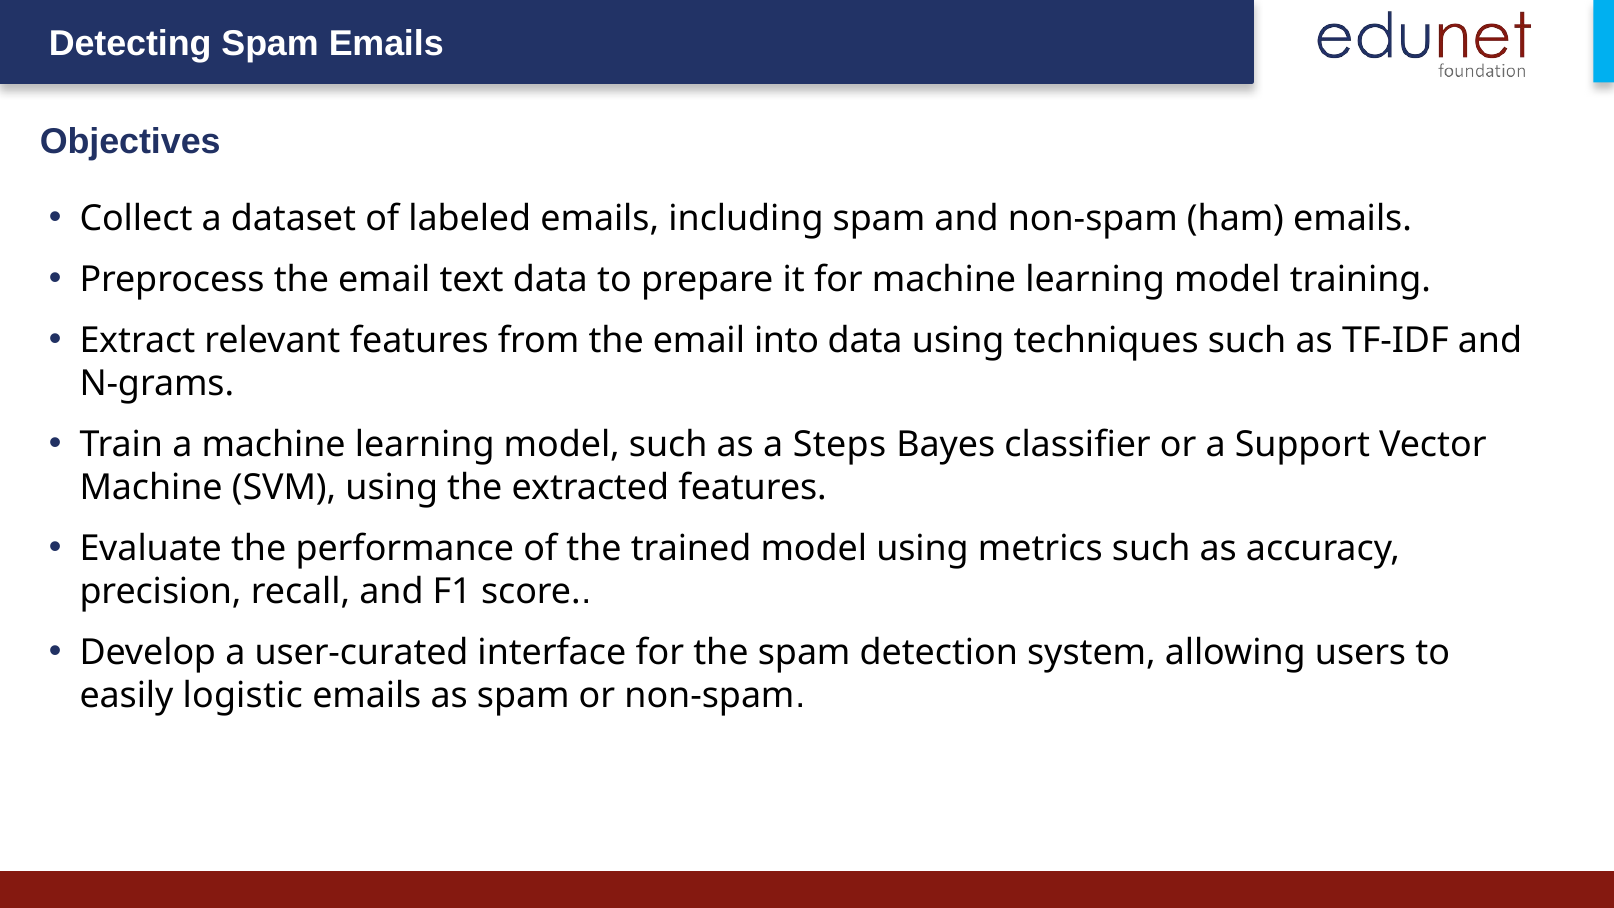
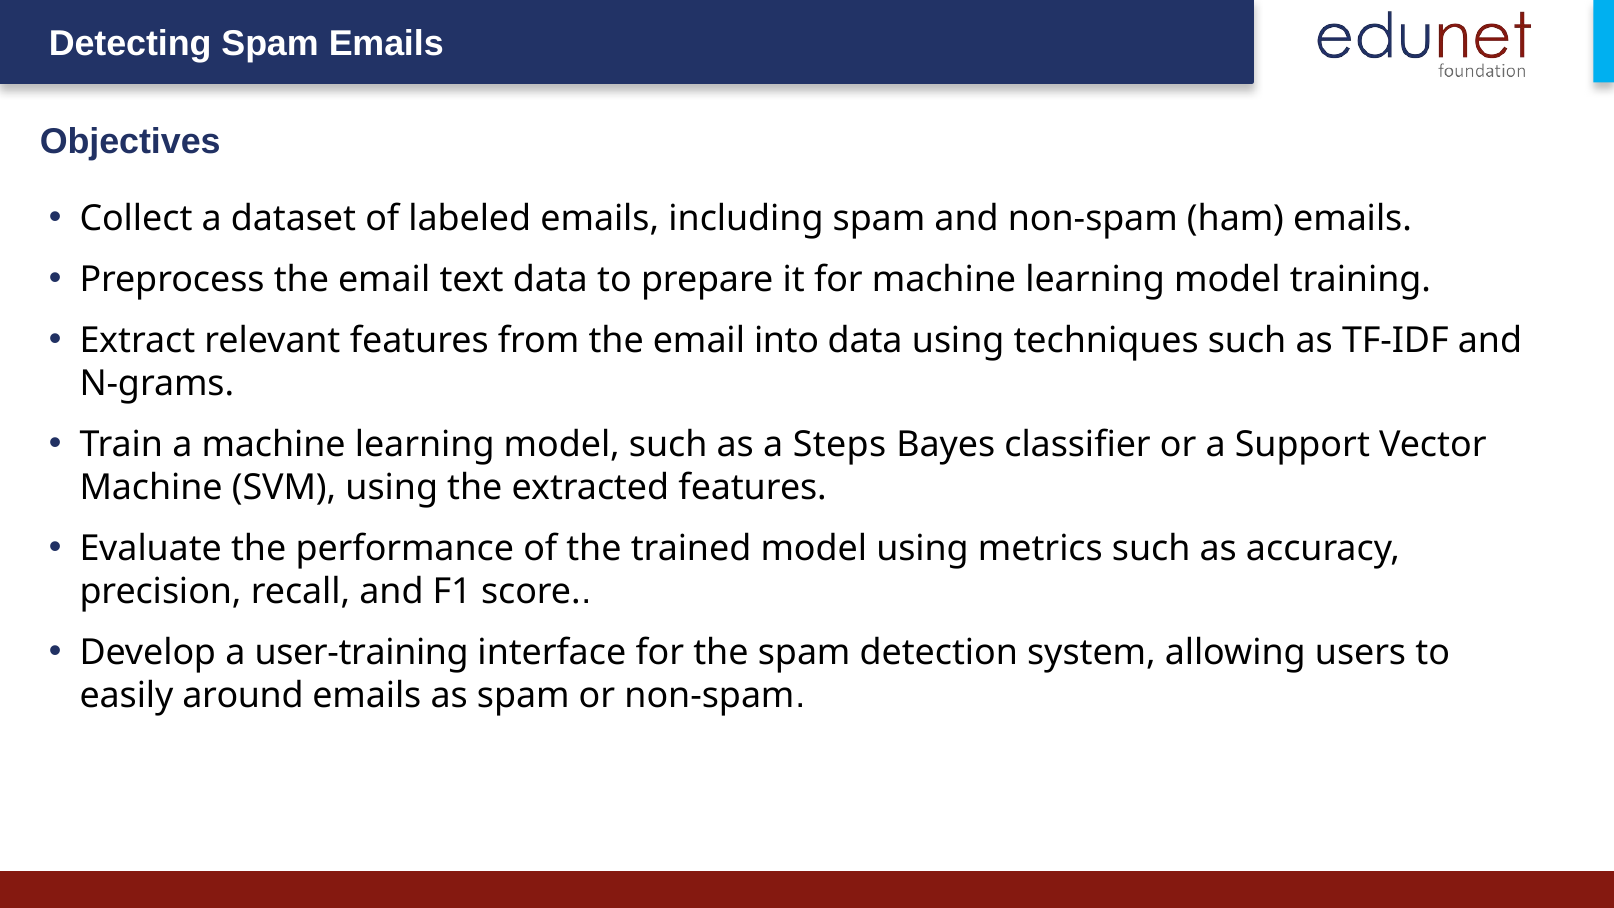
user-curated: user-curated -> user-training (362, 653)
logistic: logistic -> around (243, 696)
